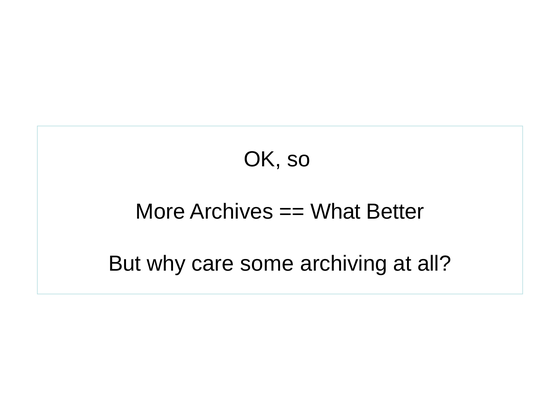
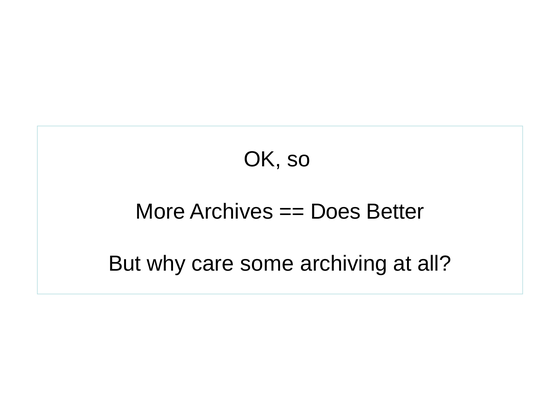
What: What -> Does (336, 211)
